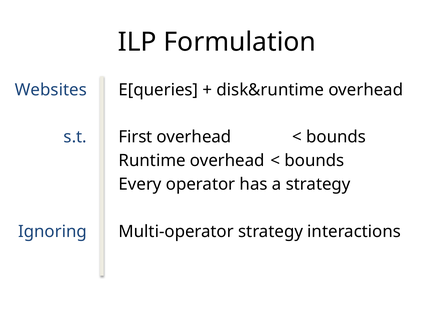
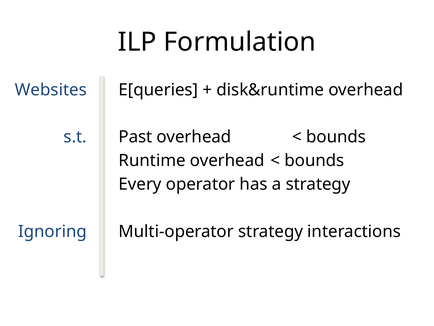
First: First -> Past (135, 137)
